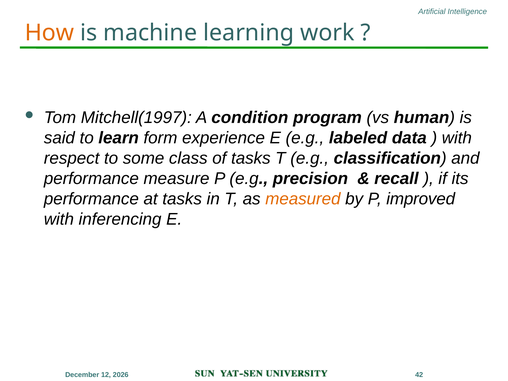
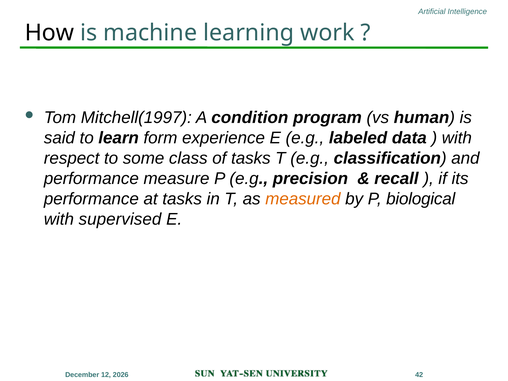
How colour: orange -> black (50, 33)
improved: improved -> biological (421, 199)
inferencing: inferencing -> supervised (120, 219)
